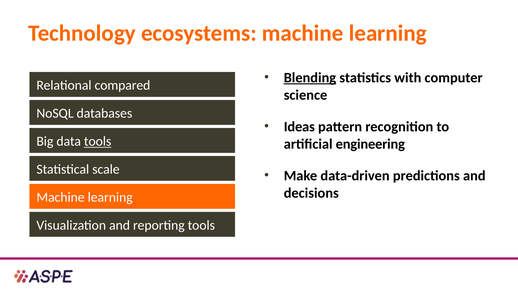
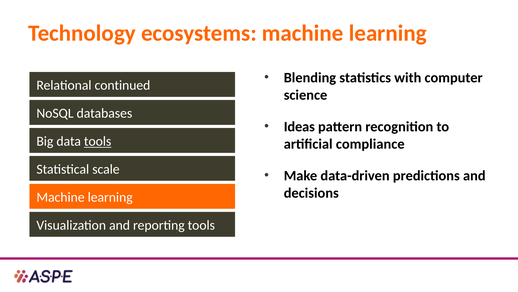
Blending underline: present -> none (310, 77)
compared: compared -> continued (122, 85)
engineering: engineering -> compliance (370, 144)
